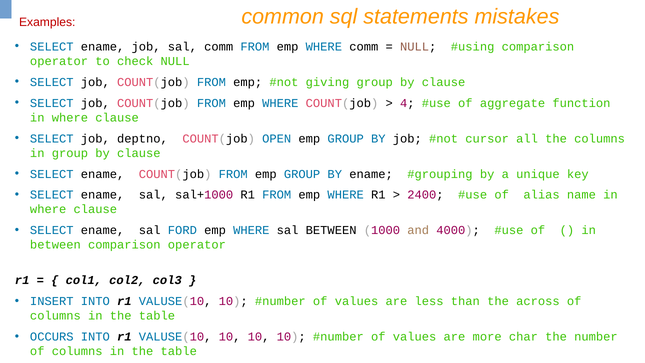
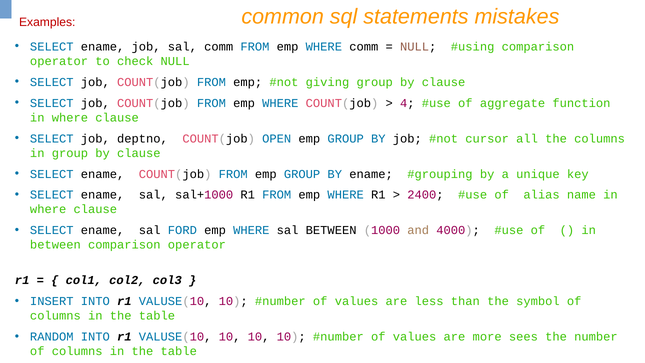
across: across -> symbol (538, 301)
OCCURS: OCCURS -> RANDOM (52, 337)
char: char -> sees (523, 337)
